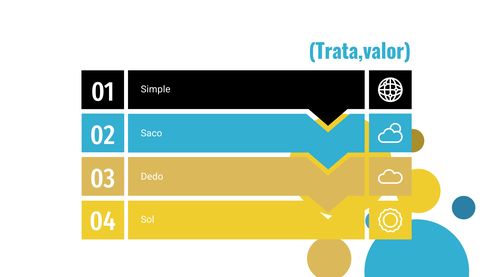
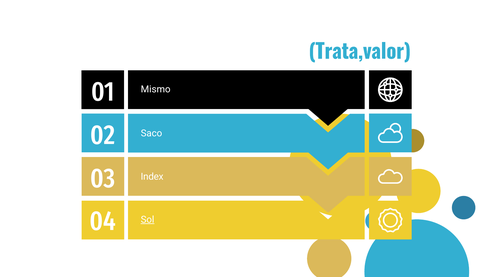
Simple: Simple -> Mismo (156, 89)
Dedo: Dedo -> Index (152, 177)
Sol underline: none -> present (148, 220)
